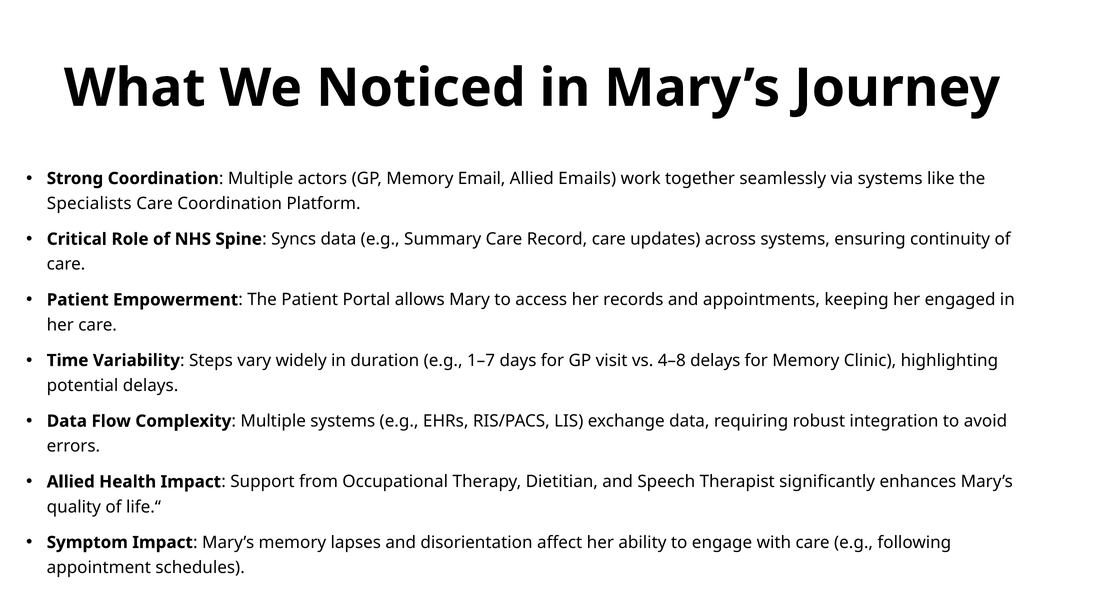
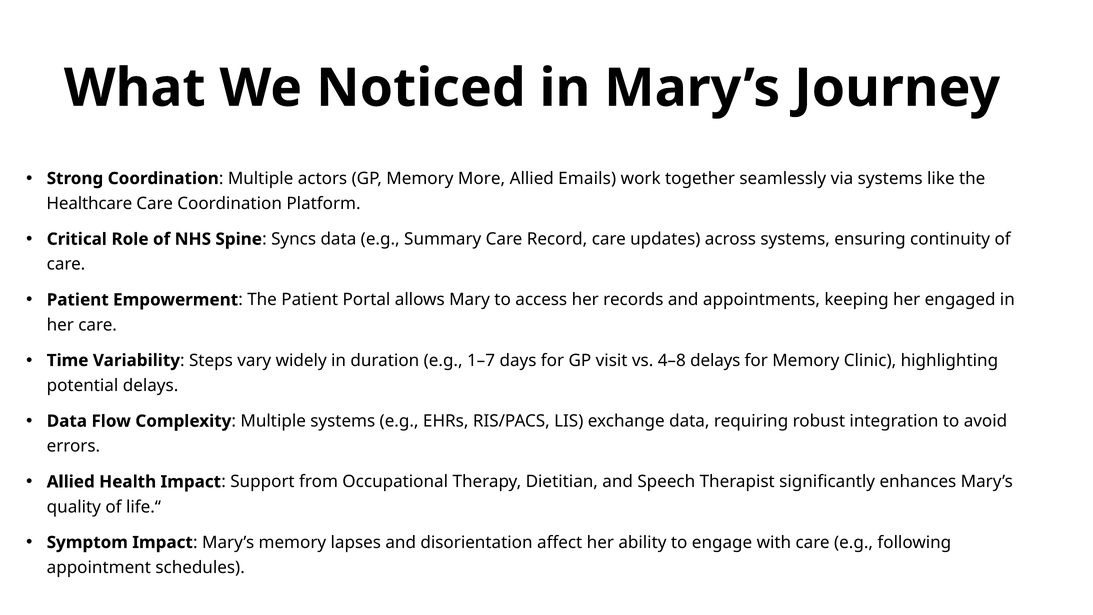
Email: Email -> More (482, 178)
Specialists: Specialists -> Healthcare (89, 204)
